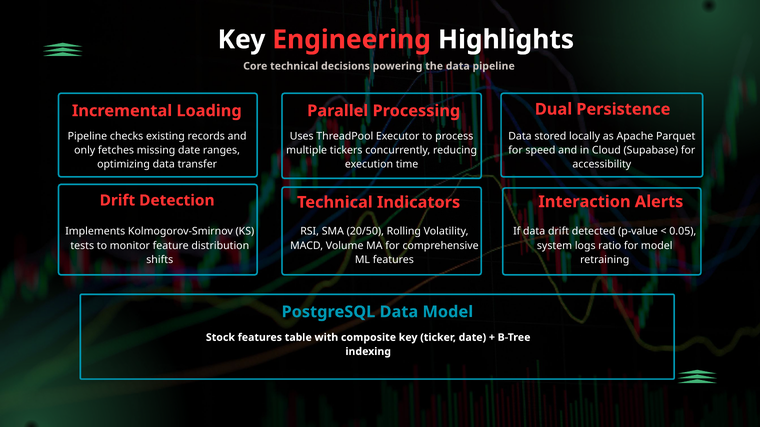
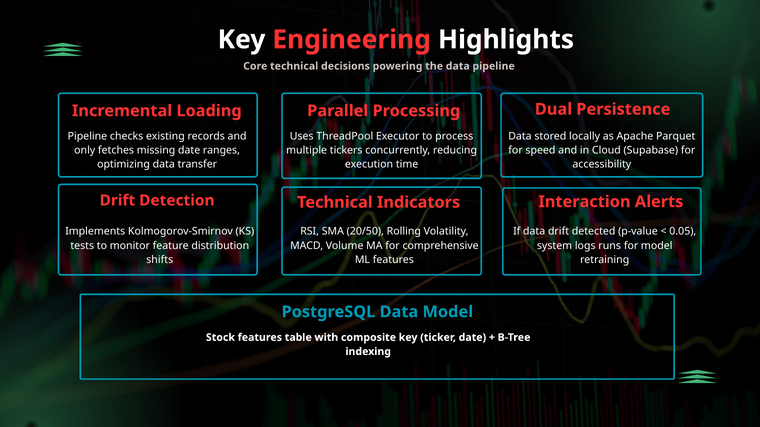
ratio: ratio -> runs (610, 246)
